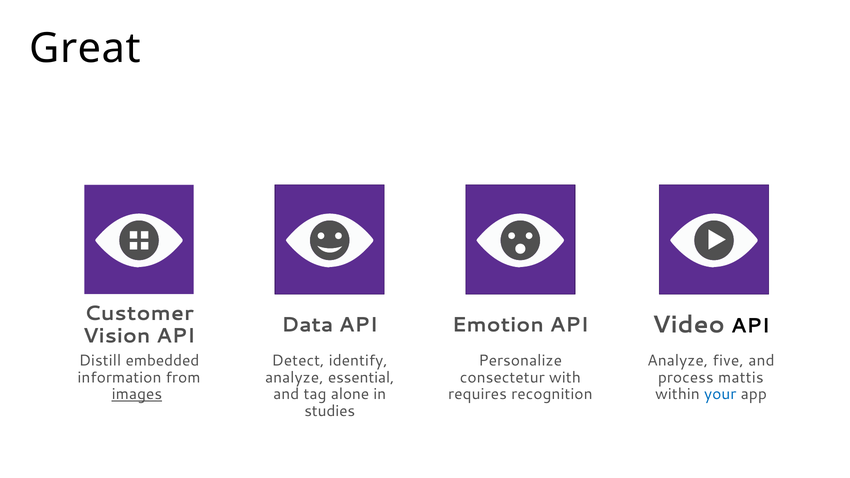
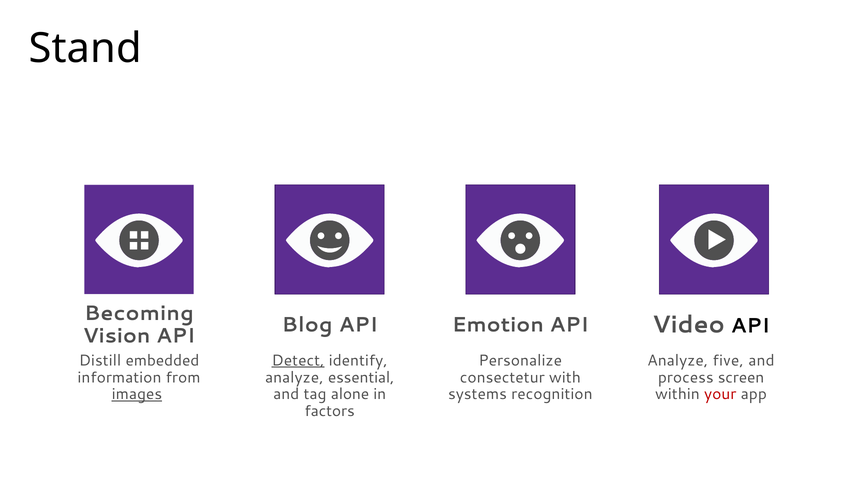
Great: Great -> Stand (85, 49)
Customer: Customer -> Becoming (139, 313)
Data: Data -> Blog (307, 325)
Detect underline: none -> present (298, 361)
mattis: mattis -> screen (741, 377)
requires: requires -> systems (477, 394)
your colour: blue -> red (720, 394)
studies: studies -> factors (330, 411)
